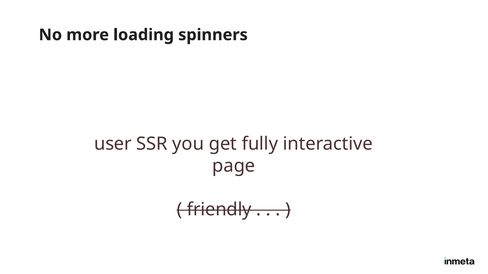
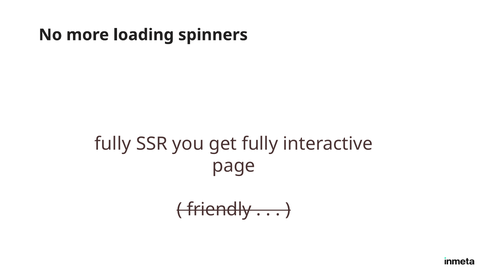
user: user -> fully (113, 144)
